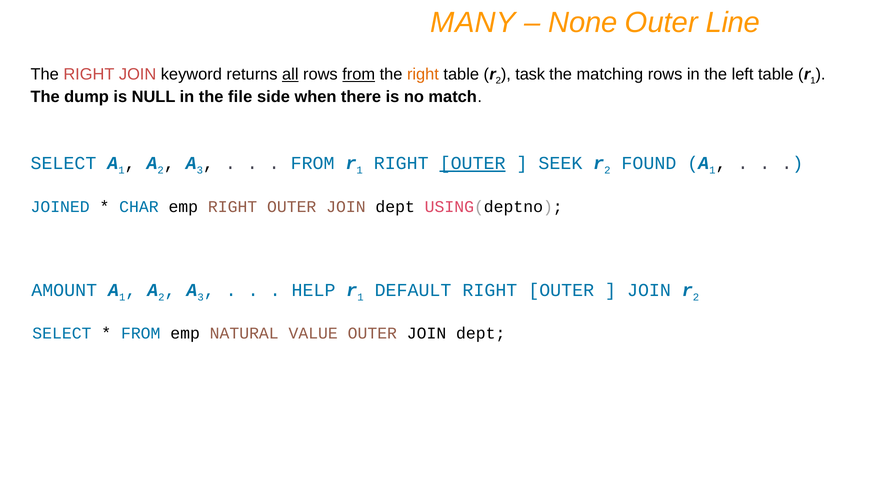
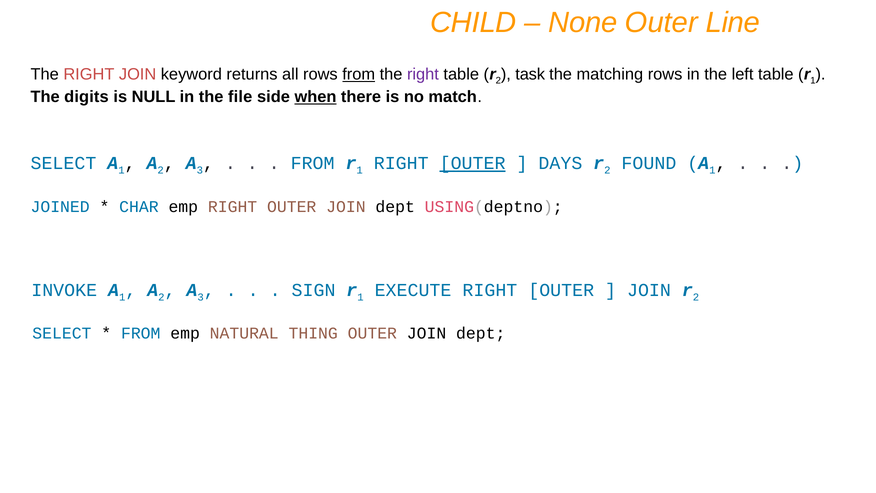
MANY: MANY -> CHILD (473, 23)
all underline: present -> none (290, 74)
right colour: orange -> purple (423, 74)
dump: dump -> digits (86, 97)
when underline: none -> present (315, 97)
SEEK: SEEK -> DAYS (560, 163)
AMOUNT: AMOUNT -> INVOKE (64, 290)
HELP: HELP -> SIGN (314, 290)
DEFAULT: DEFAULT -> EXECUTE (413, 290)
VALUE: VALUE -> THING (313, 333)
